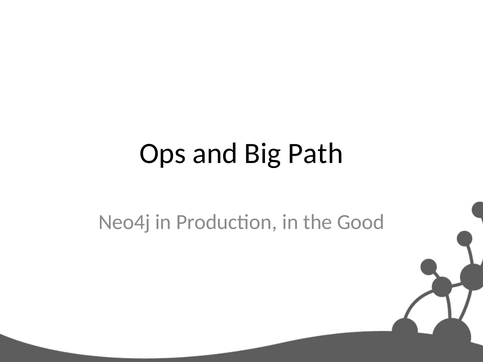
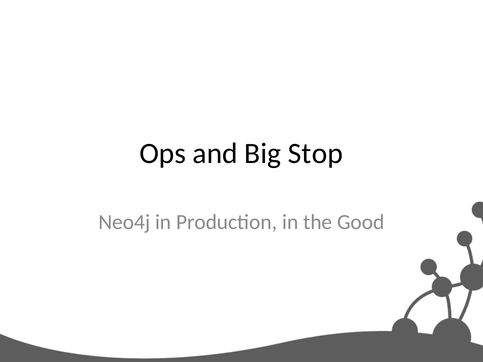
Path: Path -> Stop (315, 153)
